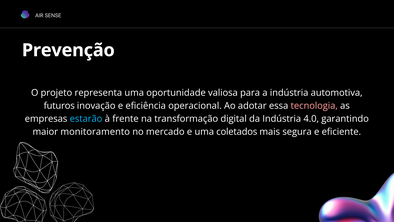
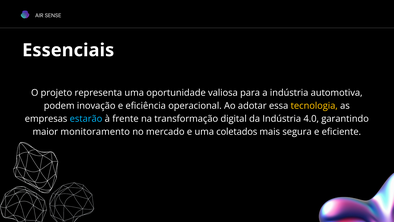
Prevenção: Prevenção -> Essenciais (68, 50)
futuros: futuros -> podem (59, 106)
tecnologia colour: pink -> yellow (314, 106)
